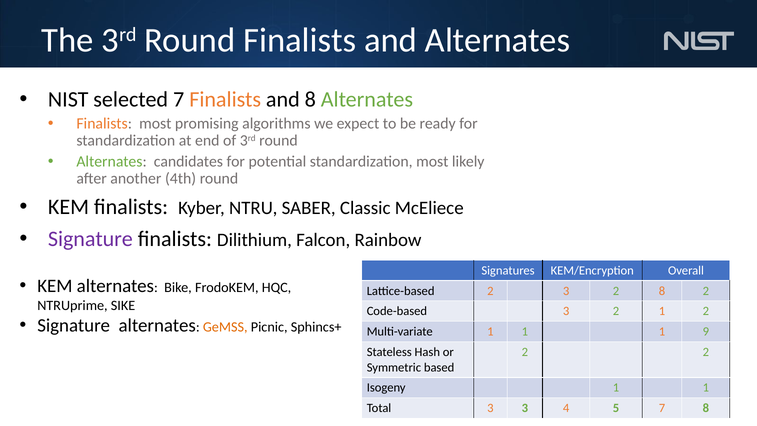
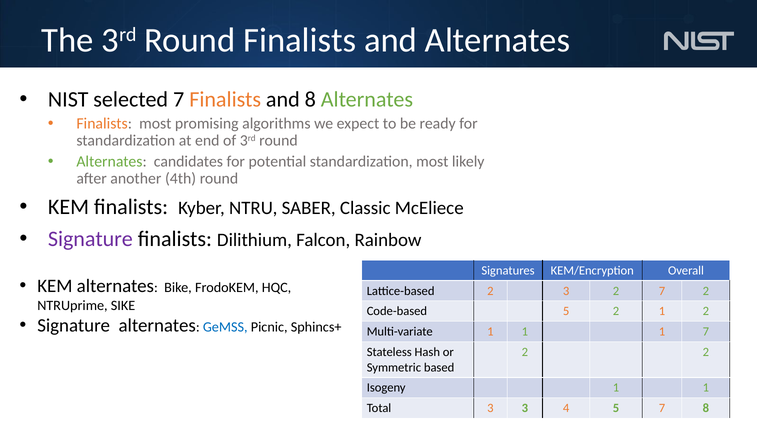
2 8: 8 -> 7 (662, 291)
Code-based 3: 3 -> 5 (566, 311)
GeMSS colour: orange -> blue (225, 327)
1 9: 9 -> 7 (706, 331)
